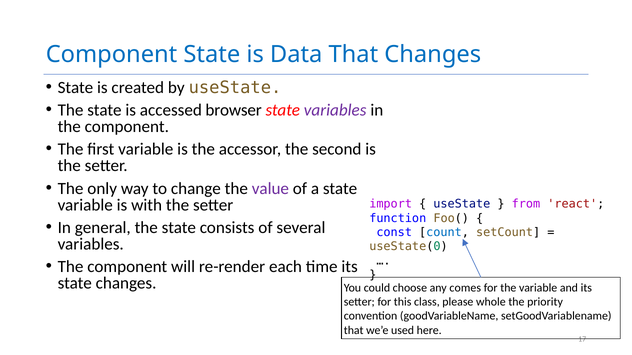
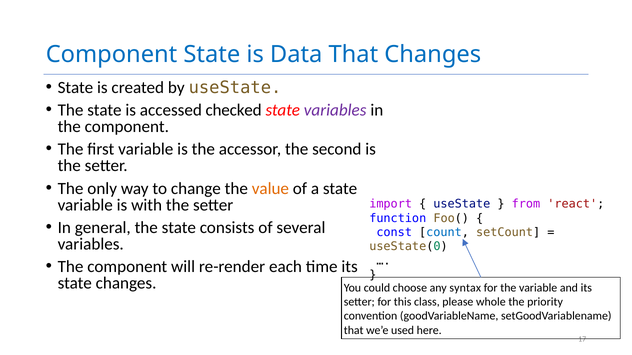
browser: browser -> checked (234, 110)
value colour: purple -> orange (270, 189)
comes: comes -> syntax (465, 288)
